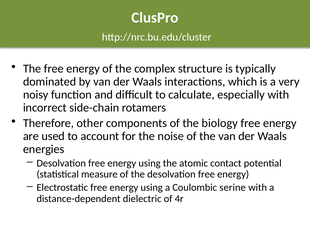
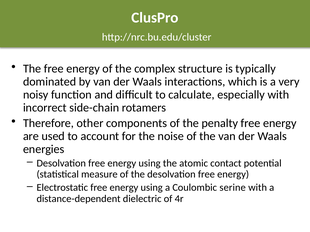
biology: biology -> penalty (220, 123)
